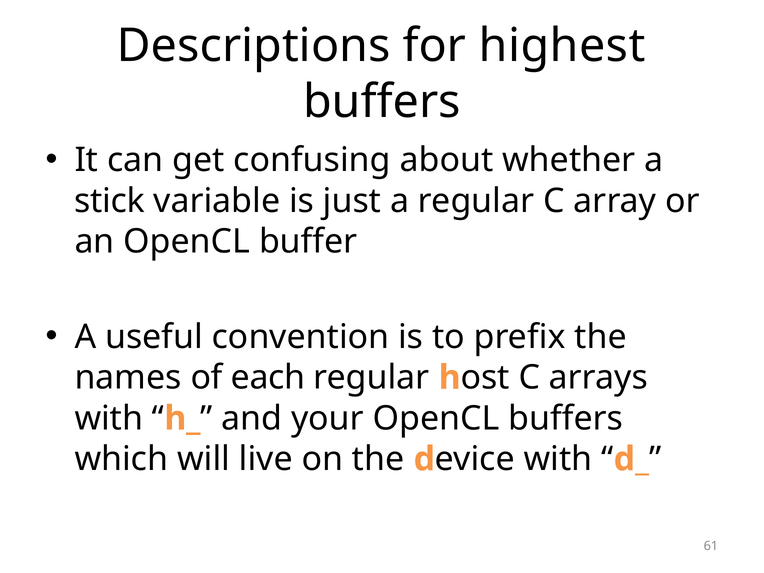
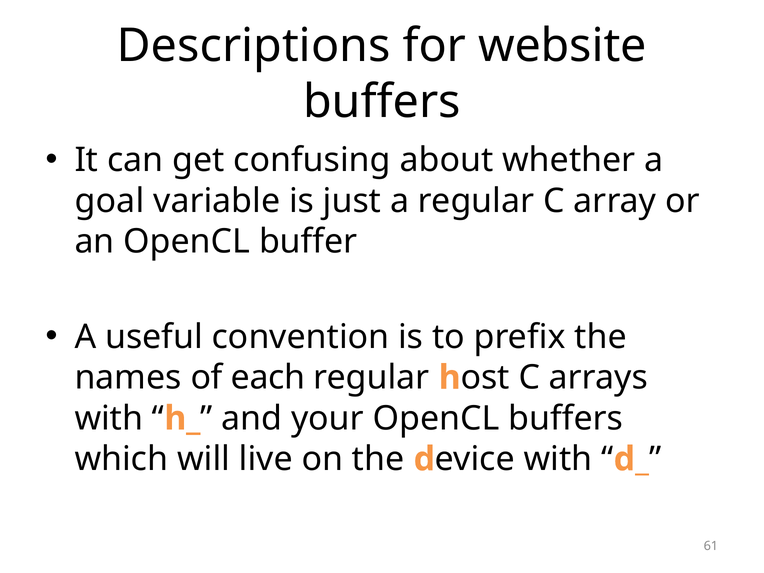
highest: highest -> website (562, 46)
stick: stick -> goal (109, 201)
